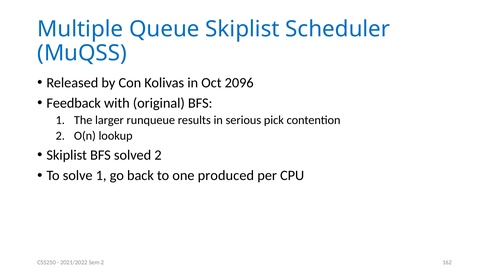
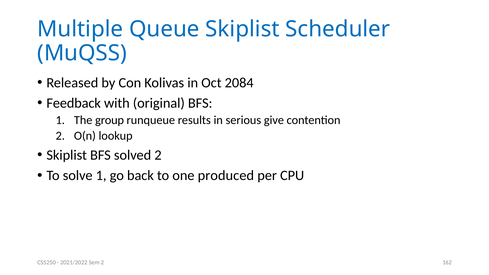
2096: 2096 -> 2084 (239, 83)
larger: larger -> group (110, 120)
pick: pick -> give (274, 120)
